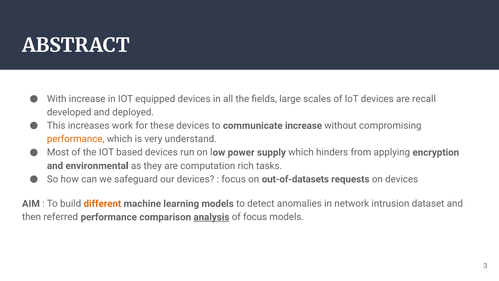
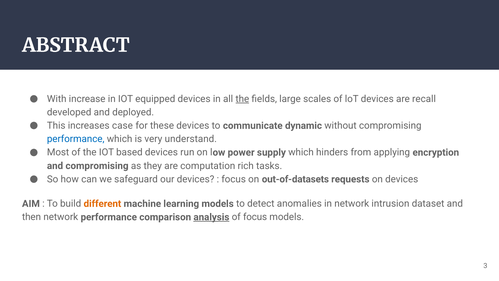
the underline: none -> present (242, 99)
work: work -> case (122, 125)
communicate increase: increase -> dynamic (304, 125)
performance colour: orange -> blue (76, 139)
and environmental: environmental -> compromising (97, 166)
then referred: referred -> network (61, 217)
